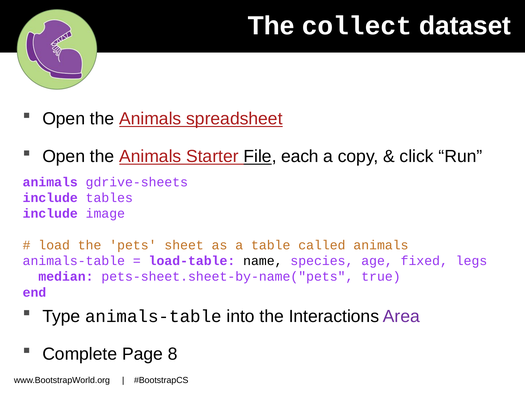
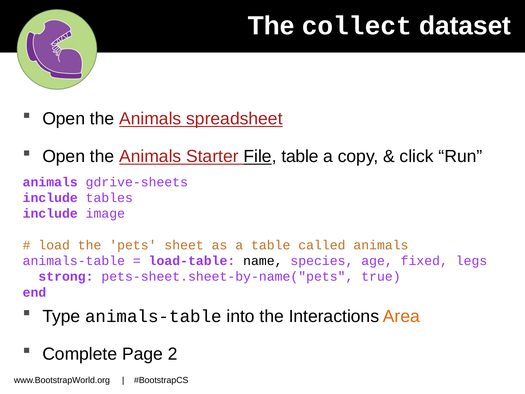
File each: each -> table (300, 156)
median: median -> strong (66, 276)
Area colour: purple -> orange (401, 316)
8: 8 -> 2 (173, 354)
